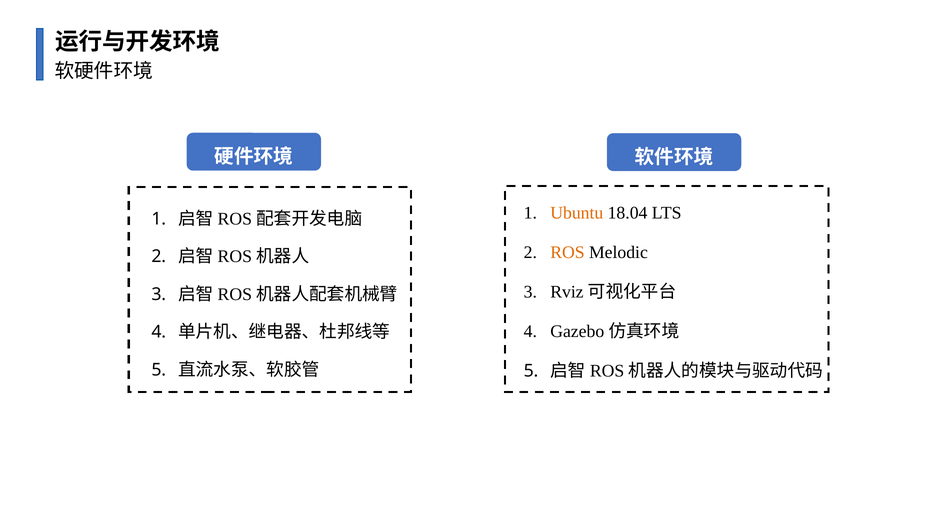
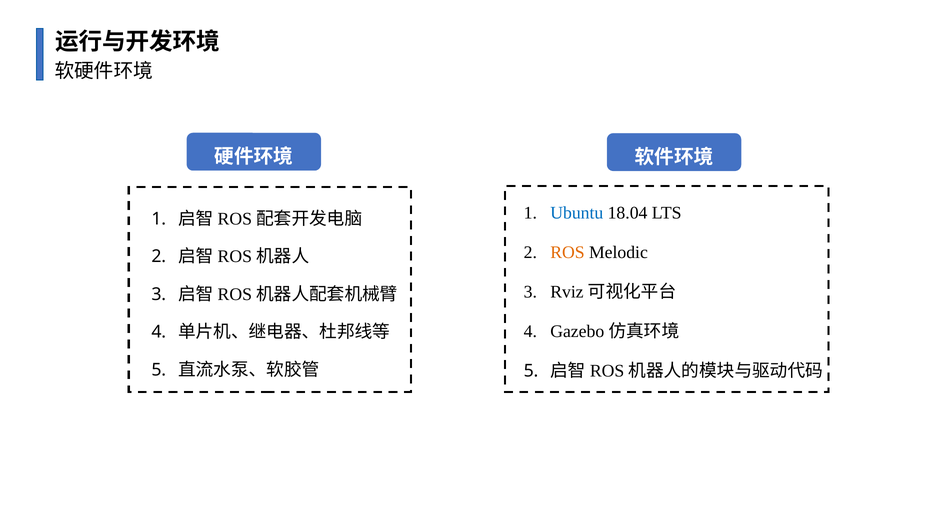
Ubuntu colour: orange -> blue (577, 213)
